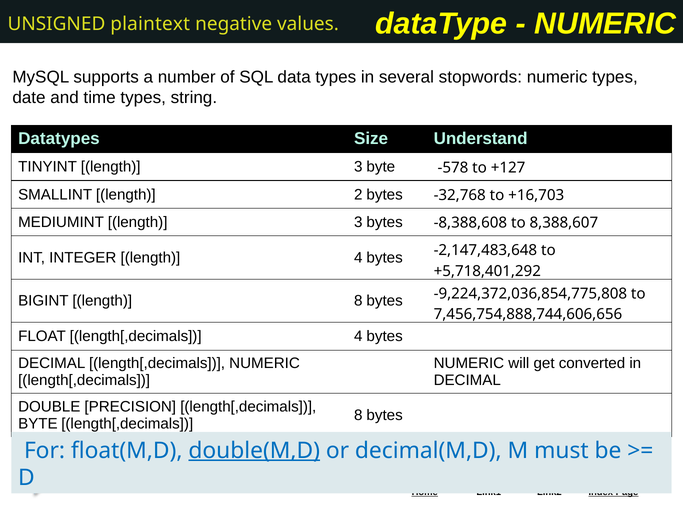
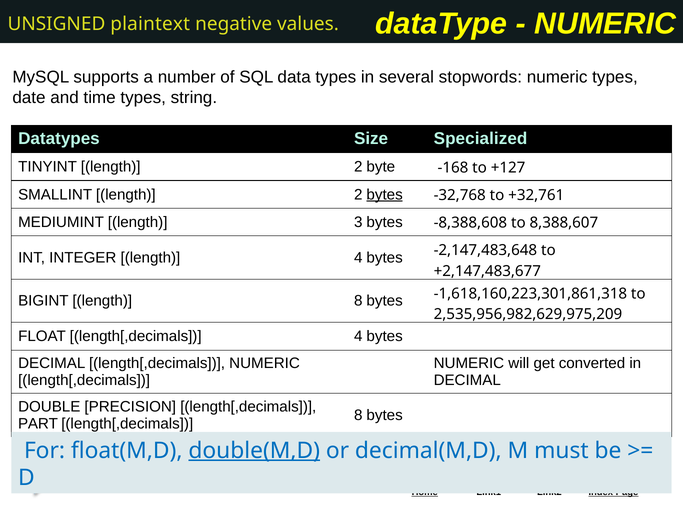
Understand: Understand -> Specialized (481, 138)
TINYINT length 3: 3 -> 2 (358, 167)
-578: -578 -> -168 (453, 168)
bytes underline: none -> present (385, 195)
+16,703: +16,703 -> +32,761 (536, 195)
+5,718,401,292: +5,718,401,292 -> +2,147,483,677 (487, 271)
-9,224,372,036,854,775,808: -9,224,372,036,854,775,808 -> -1,618,160,223,301,861,318 (530, 294)
7,456,754,888,744,606,656: 7,456,754,888,744,606,656 -> 2,535,956,982,629,975,209 (528, 314)
BYTE: BYTE -> PART (38, 424)
